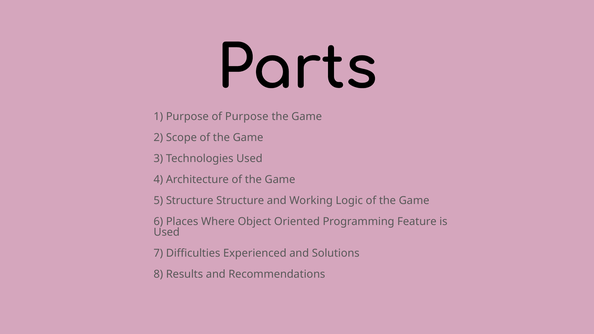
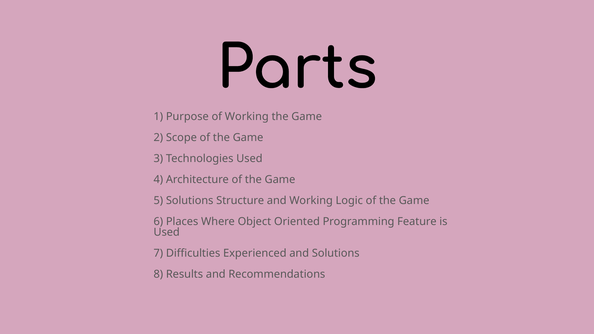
of Purpose: Purpose -> Working (247, 117)
5 Structure: Structure -> Solutions (190, 201)
